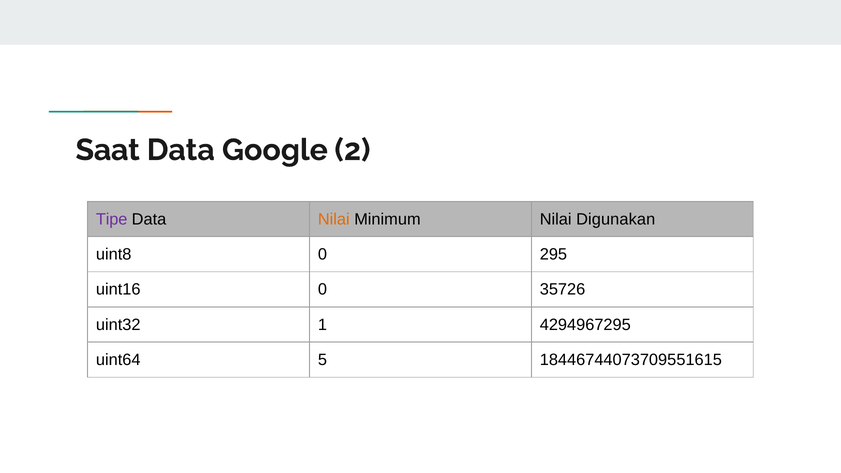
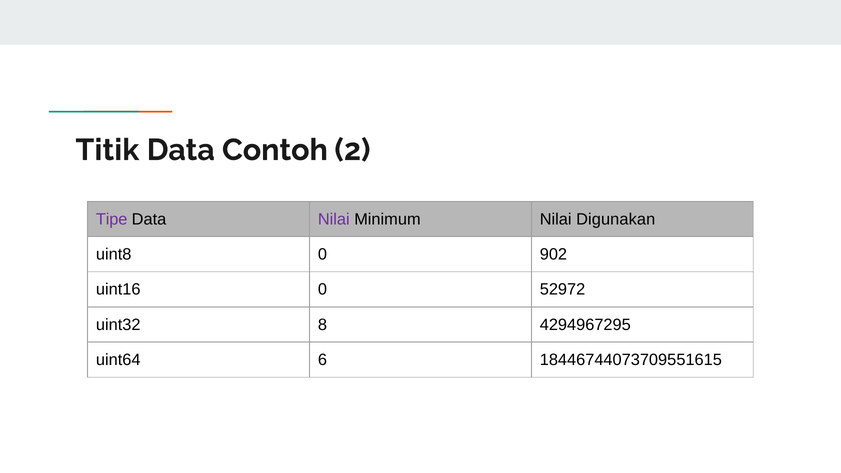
Saat: Saat -> Titik (107, 150)
Google: Google -> Contoh (275, 150)
Nilai colour: orange -> purple (334, 219)
295: 295 -> 902 (553, 254)
35726: 35726 -> 52972 (563, 290)
1: 1 -> 8 (322, 325)
5: 5 -> 6 (322, 360)
